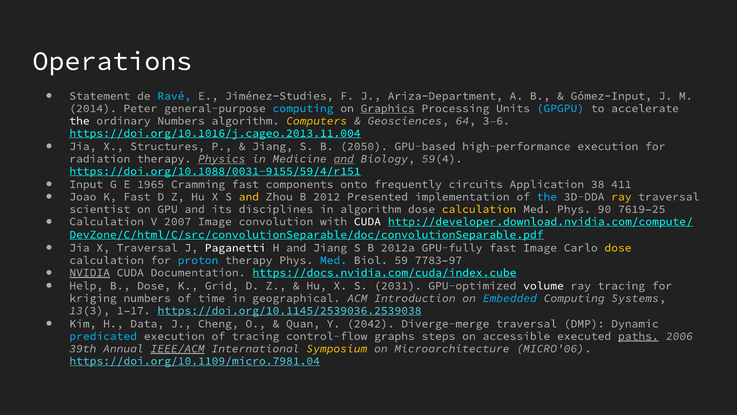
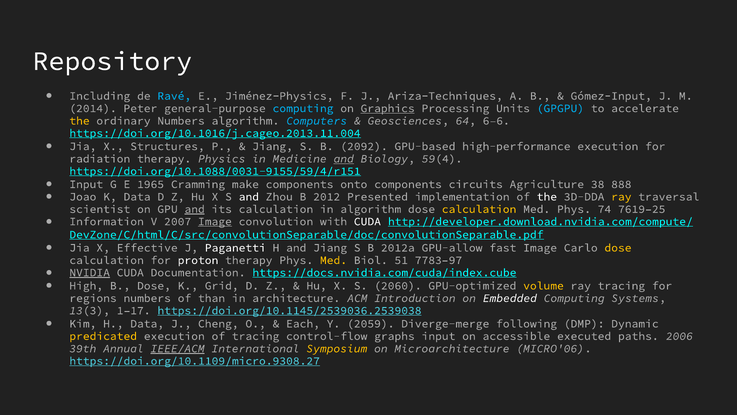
Operations: Operations -> Repository (112, 61)
Statement: Statement -> Including (100, 96)
Jiménez-Studies: Jiménez-Studies -> Jiménez-Physics (279, 96)
Ariza-Department: Ariza-Department -> Ariza-Techniques (445, 96)
the colour: white -> yellow (79, 121)
Computers colour: yellow -> light blue (317, 121)
3–6: 3–6 -> 6–6 (496, 121)
2050: 2050 -> 2092 (364, 146)
Physics underline: present -> none (222, 159)
Cramming fast: fast -> make (245, 184)
onto frequently: frequently -> components (408, 184)
Application: Application -> Agriculture (547, 184)
411: 411 -> 888 (621, 184)
K Fast: Fast -> Data (137, 197)
and colour: yellow -> white (249, 197)
the colour: light blue -> white (547, 197)
and underline: none -> present (195, 209)
its disciplines: disciplines -> calculation (276, 209)
90: 90 -> 74 (604, 209)
Calculation: Calculation -> Information (107, 221)
Image underline: none -> present (215, 221)
X Traversal: Traversal -> Effective (147, 248)
GPU-fully: GPU-fully -> GPU-allow (452, 248)
proton colour: light blue -> white (198, 260)
Med colour: light blue -> yellow (333, 260)
59: 59 -> 51 (401, 260)
Help: Help -> High (86, 285)
2031: 2031 -> 2060 (398, 285)
volume colour: white -> yellow (543, 285)
kriging: kriging -> regions (93, 298)
time: time -> than (212, 298)
geographical: geographical -> architecture (296, 298)
Embedded colour: light blue -> white (510, 298)
Quan: Quan -> Each (303, 323)
2042: 2042 -> 2059 (371, 323)
Diverge-merge traversal: traversal -> following (527, 323)
predicated colour: light blue -> yellow (103, 336)
graphs steps: steps -> input (439, 336)
paths underline: present -> none (638, 336)
https://doi.org/10.1109/micro.7981.04: https://doi.org/10.1109/micro.7981.04 -> https://doi.org/10.1109/micro.9308.27 (195, 361)
